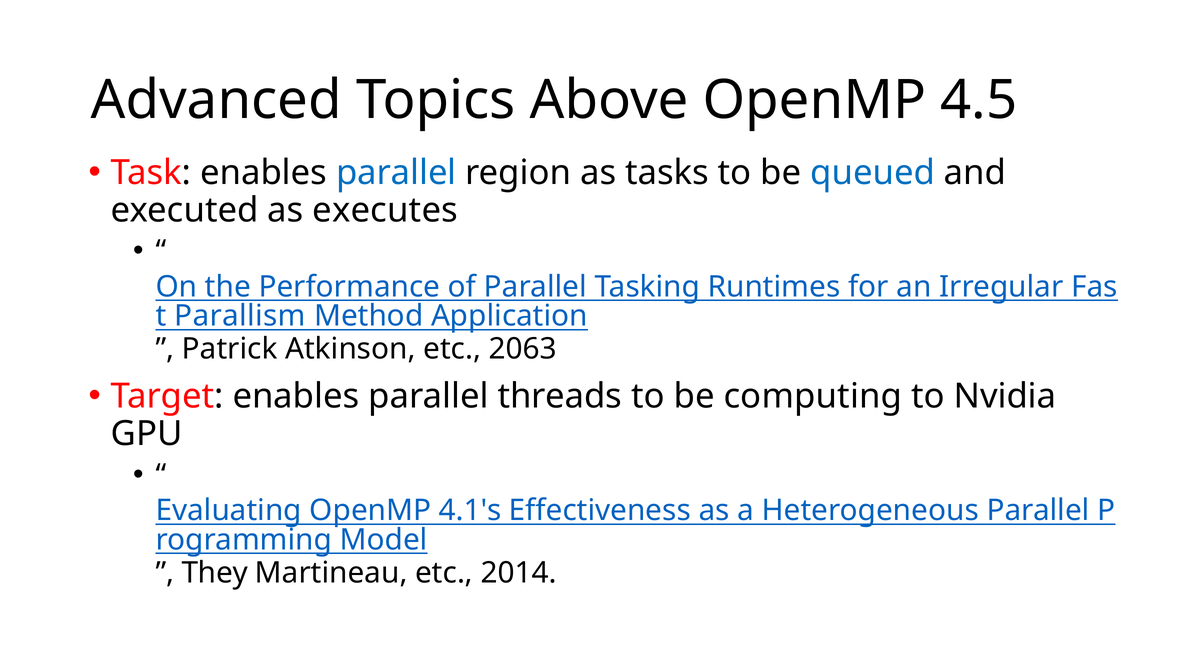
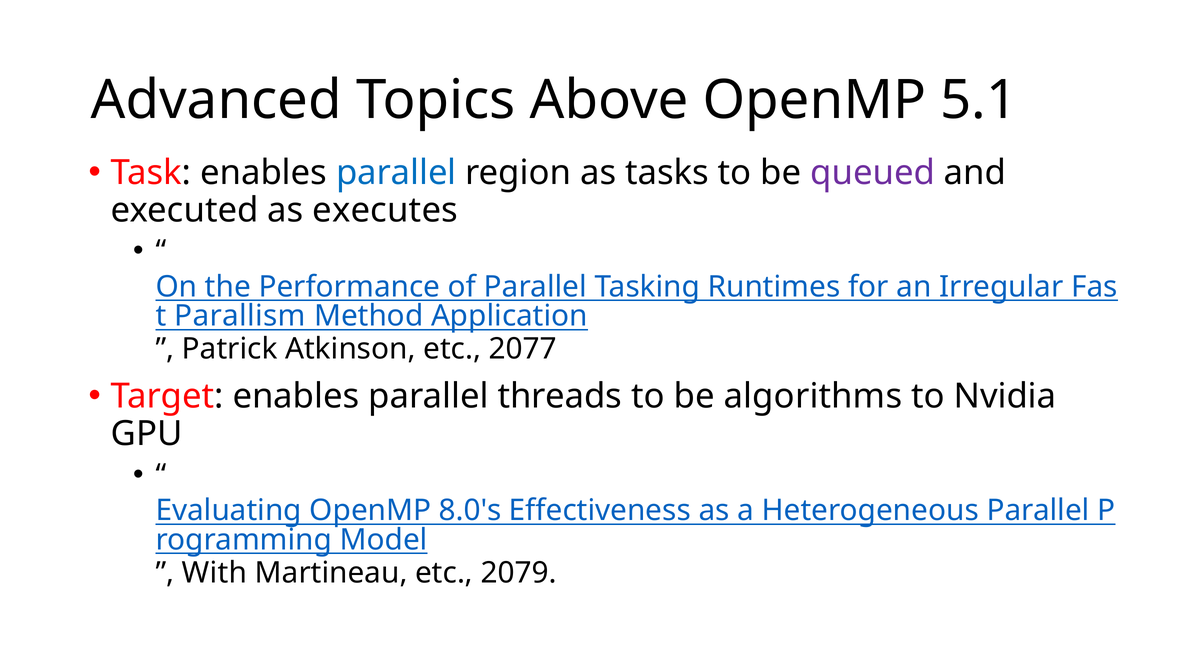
4.5: 4.5 -> 5.1 (979, 100)
queued colour: blue -> purple (873, 173)
2063: 2063 -> 2077 (523, 349)
computing: computing -> algorithms (813, 396)
4.1's: 4.1's -> 8.0's (470, 511)
They: They -> With (214, 573)
2014: 2014 -> 2079 (519, 573)
